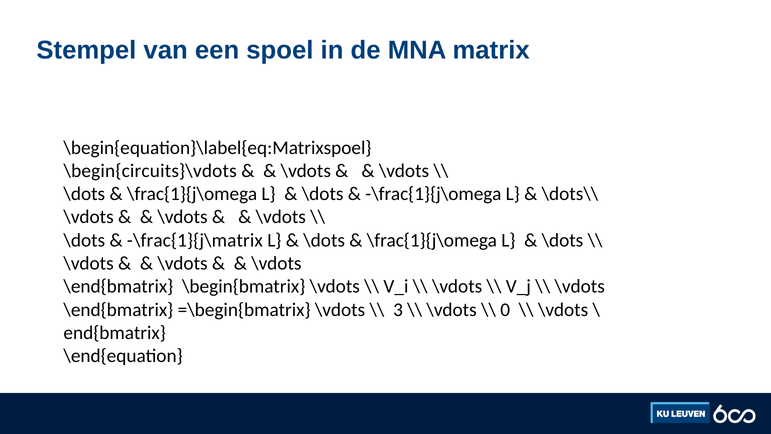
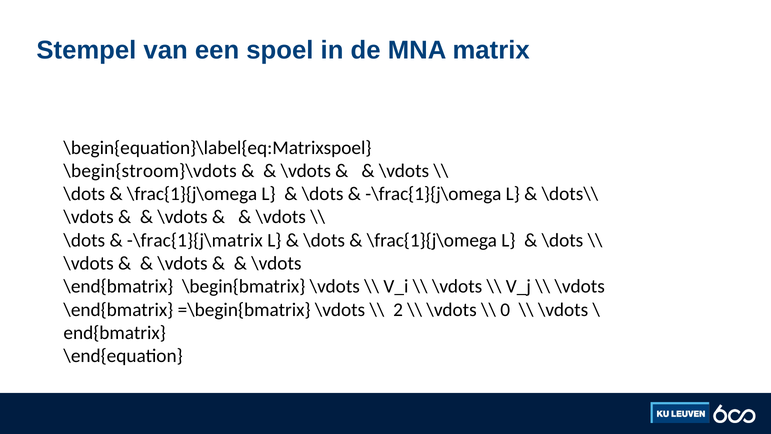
\begin{circuits}\vdots: \begin{circuits}\vdots -> \begin{stroom}\vdots (150, 171)
3: 3 -> 2 (398, 309)
